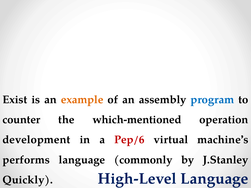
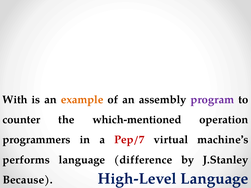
Exist: Exist -> With (15, 100)
program colour: blue -> purple (212, 100)
development: development -> programmers (36, 140)
Pep/6: Pep/6 -> Pep/7 (129, 140)
commonly: commonly -> difference (143, 160)
Quickly: Quickly -> Because (28, 180)
